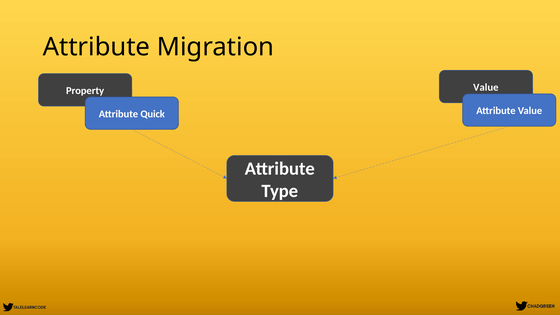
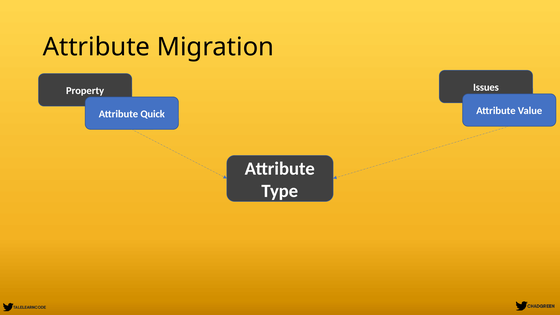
Value: Value -> Issues (486, 87)
